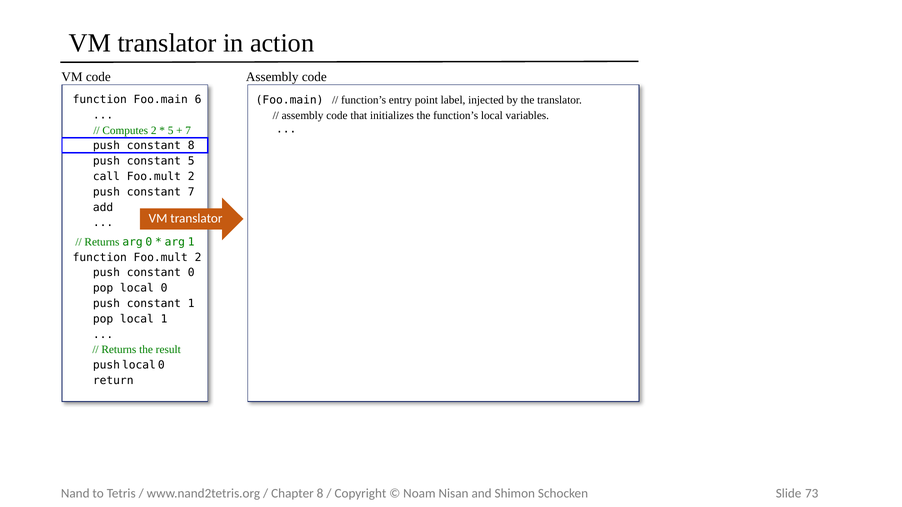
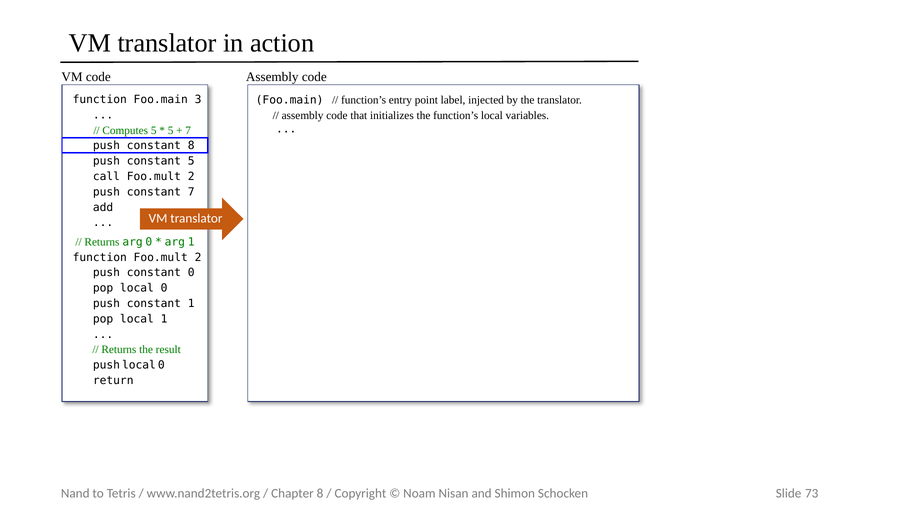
6: 6 -> 3 (198, 100)
Computes 2: 2 -> 5 (154, 130)
